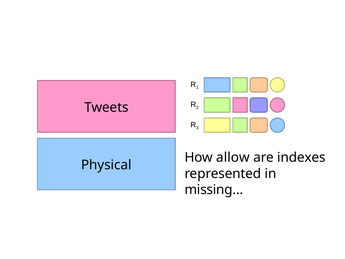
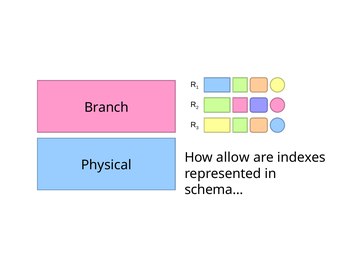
Tweets: Tweets -> Branch (106, 107)
missing…: missing… -> schema… (214, 190)
